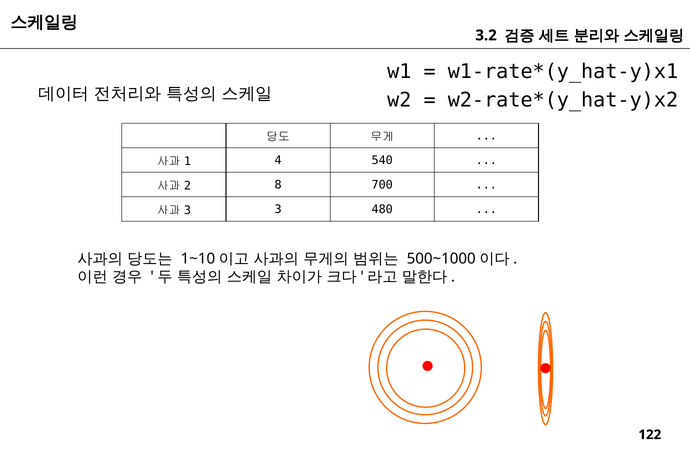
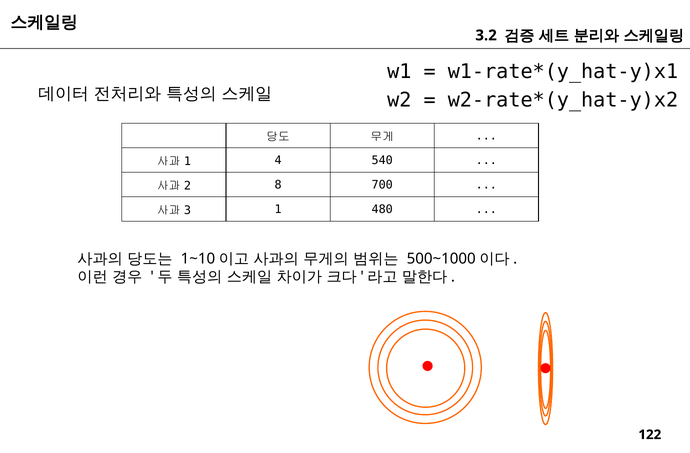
3: 3 -> 1 (278, 209)
